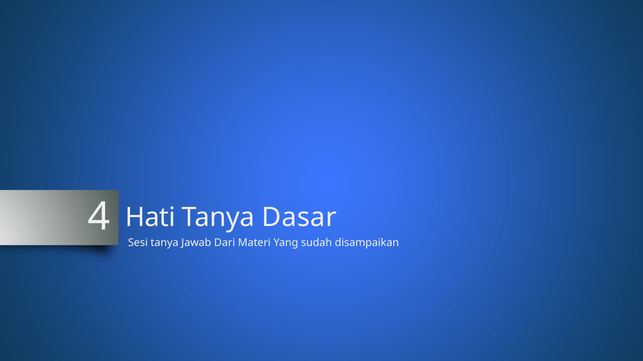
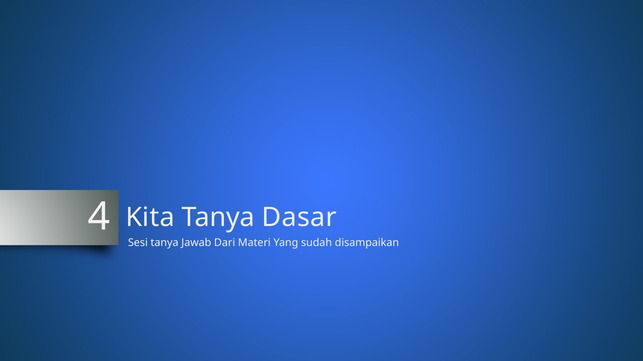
Hati: Hati -> Kita (150, 218)
